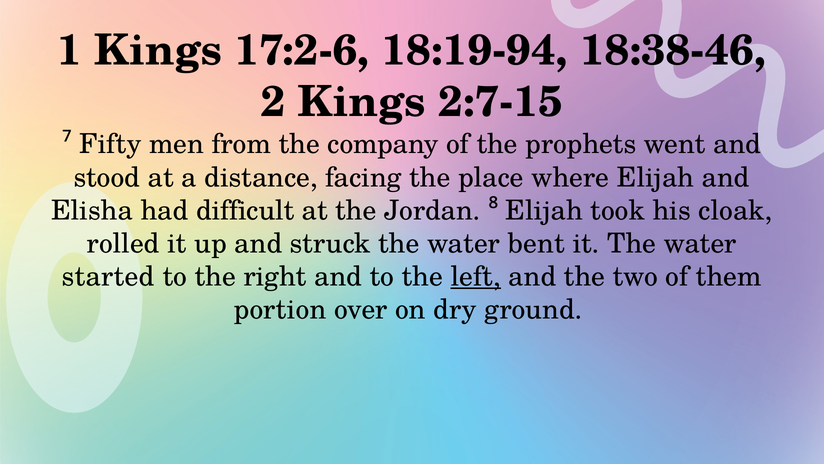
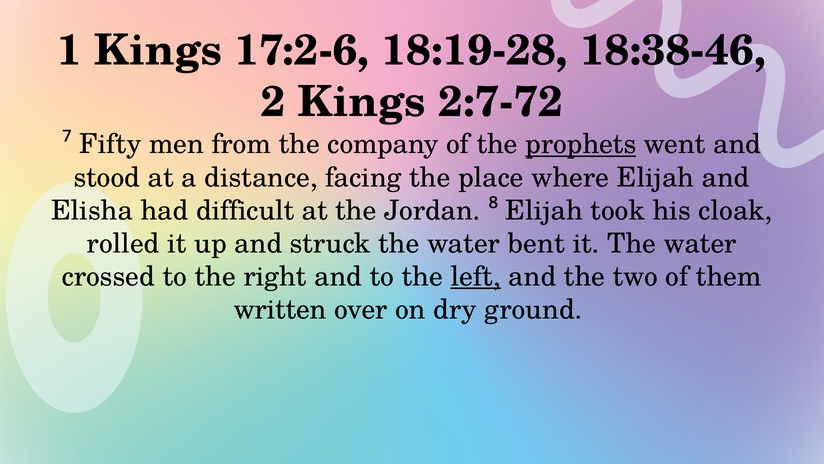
18:19-94: 18:19-94 -> 18:19-28 (475, 50)
2:7-15: 2:7-15 -> 2:7-72 (500, 102)
prophets underline: none -> present (581, 144)
started: started -> crossed (108, 276)
portion: portion -> written (280, 309)
